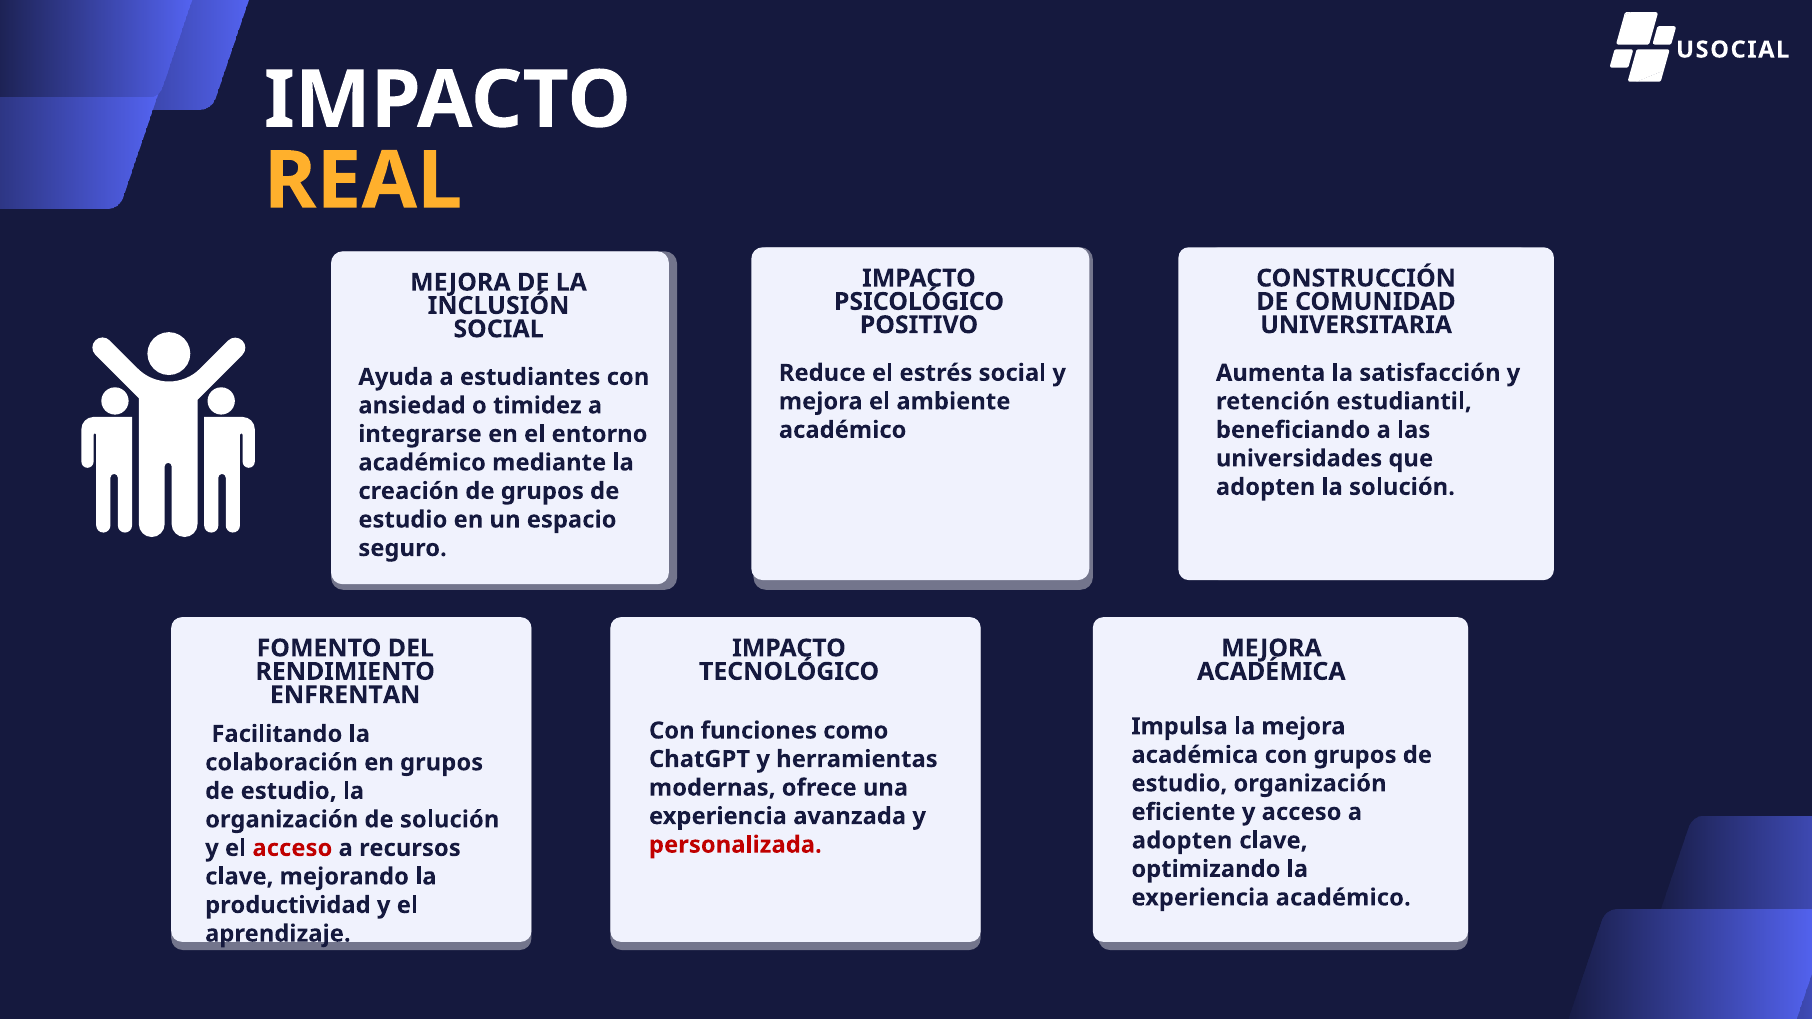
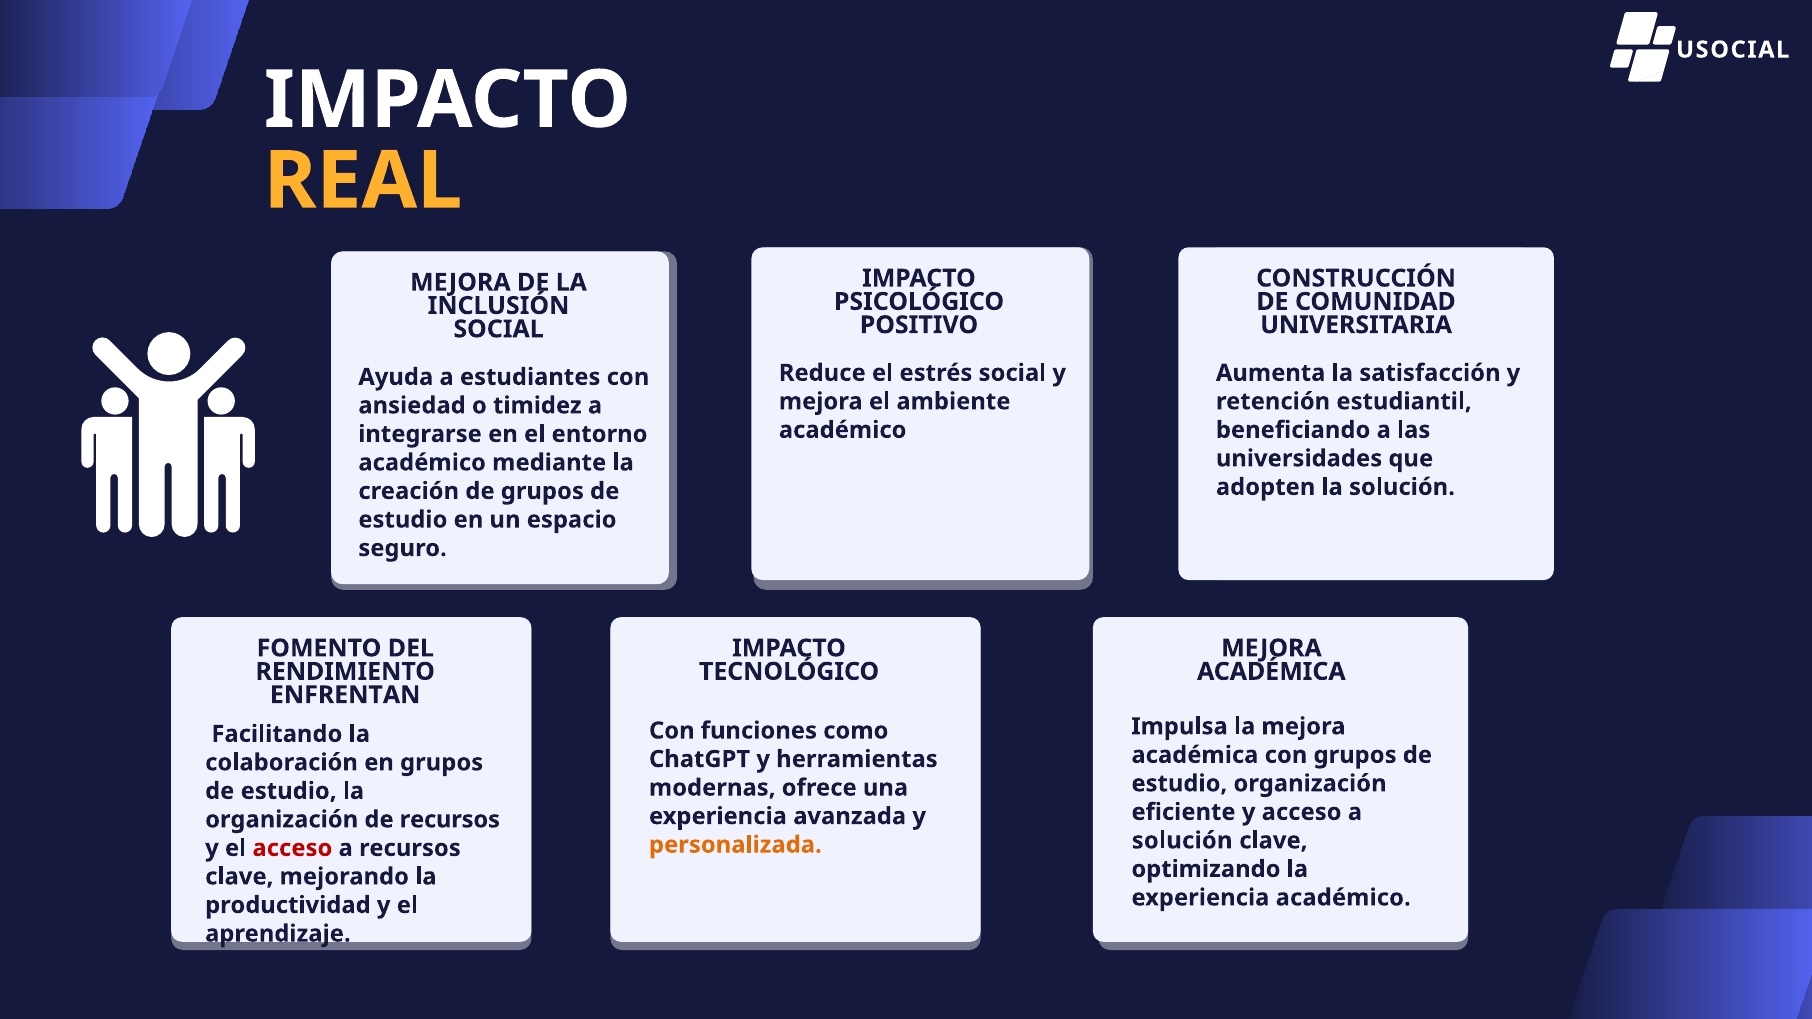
de solución: solución -> recursos (450, 820)
adopten: adopten -> solución (1182, 841)
personalizada colour: red -> orange (735, 845)
